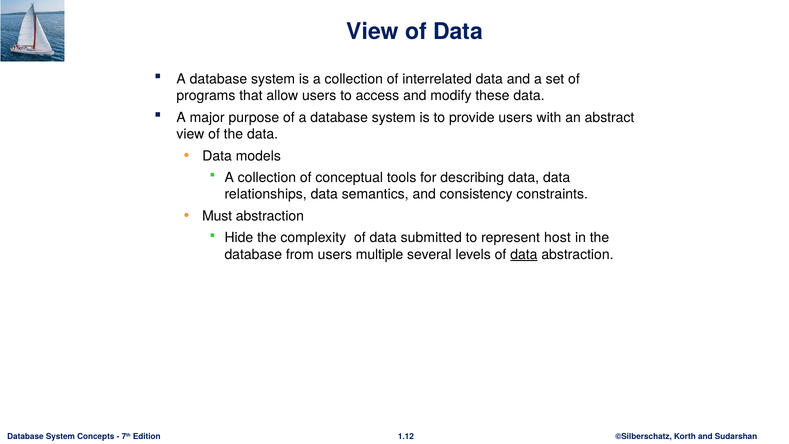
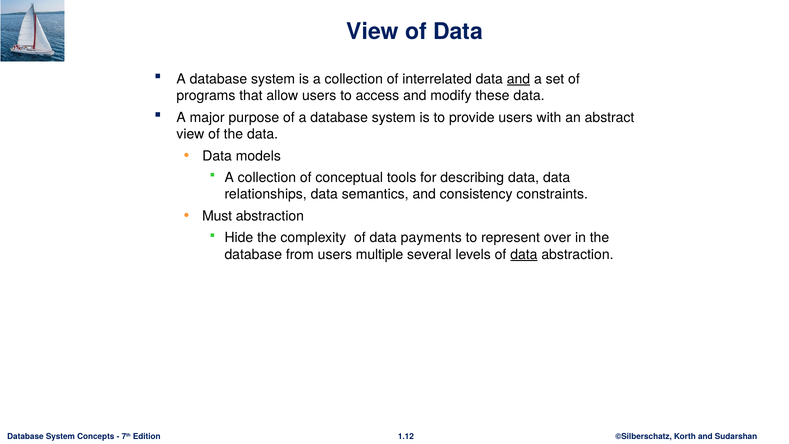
and underline: none -> present (518, 79)
submitted: submitted -> payments (431, 238)
host: host -> over (557, 238)
